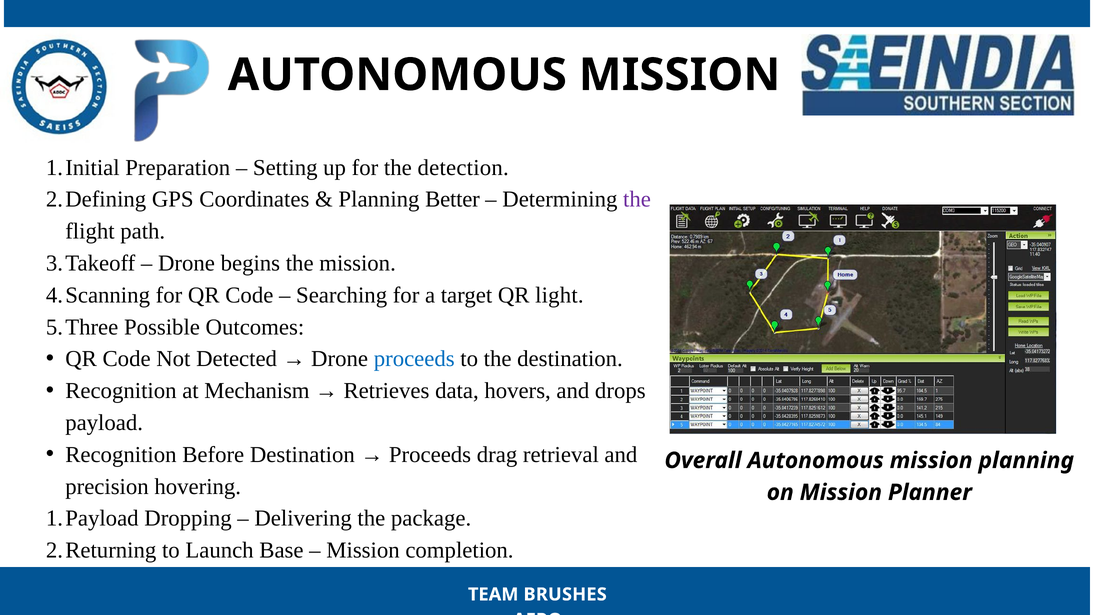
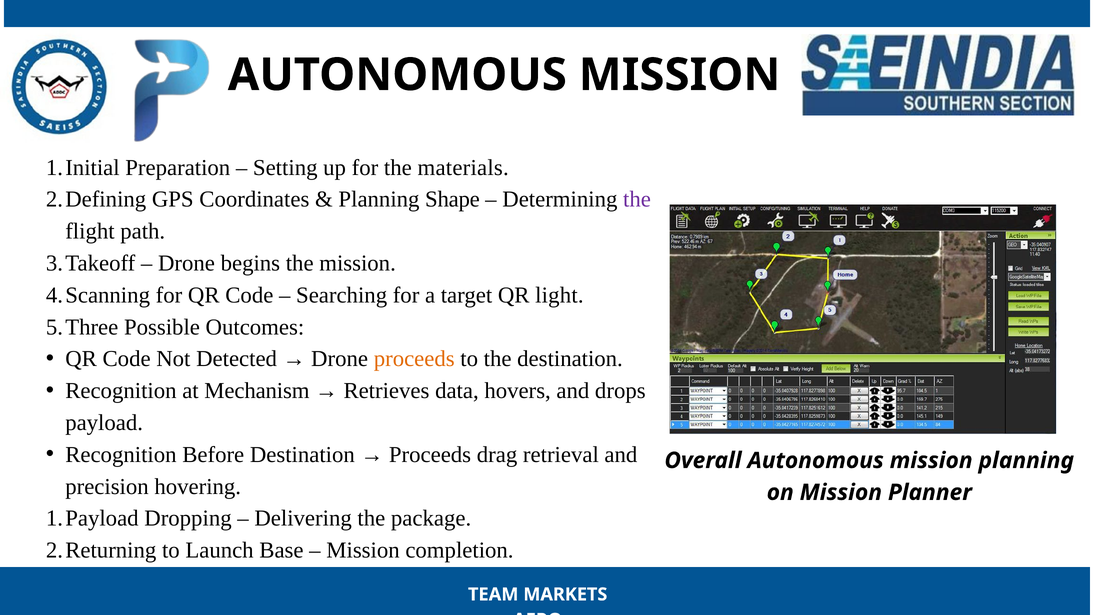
detection: detection -> materials (463, 168)
Better: Better -> Shape (452, 200)
proceeds colour: blue -> orange (414, 359)
BRUSHES: BRUSHES -> MARKETS (565, 595)
